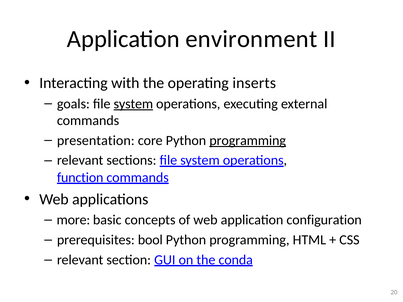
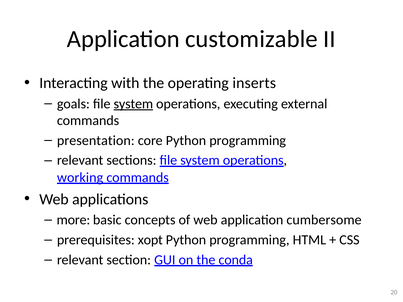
environment: environment -> customizable (251, 39)
programming underline: present -> none (248, 141)
function: function -> working (80, 178)
configuration: configuration -> cumbersome (324, 220)
bool: bool -> xopt (150, 240)
